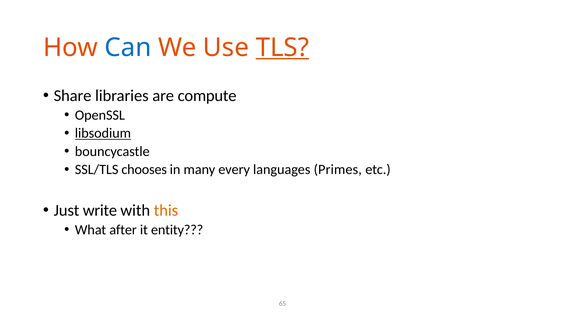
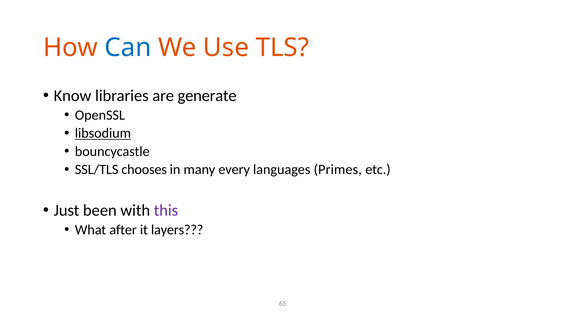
TLS underline: present -> none (282, 47)
Share: Share -> Know (73, 96)
compute: compute -> generate (207, 96)
write: write -> been (100, 210)
this colour: orange -> purple (166, 210)
entity: entity -> layers (177, 230)
